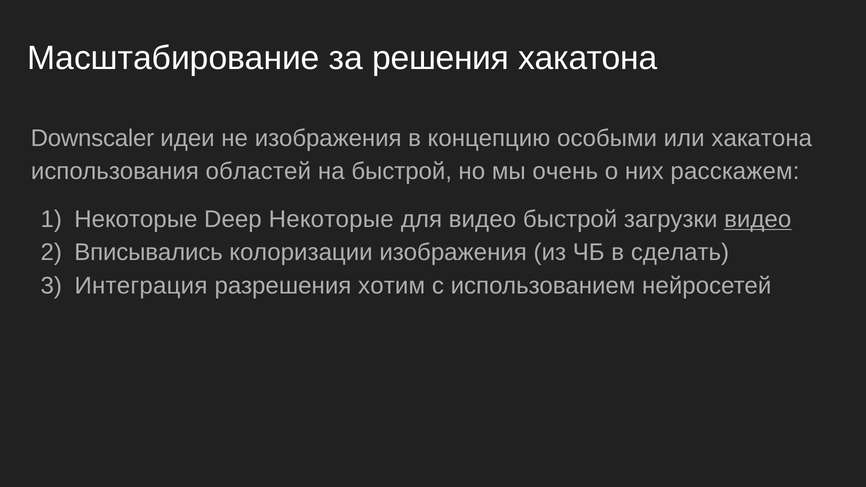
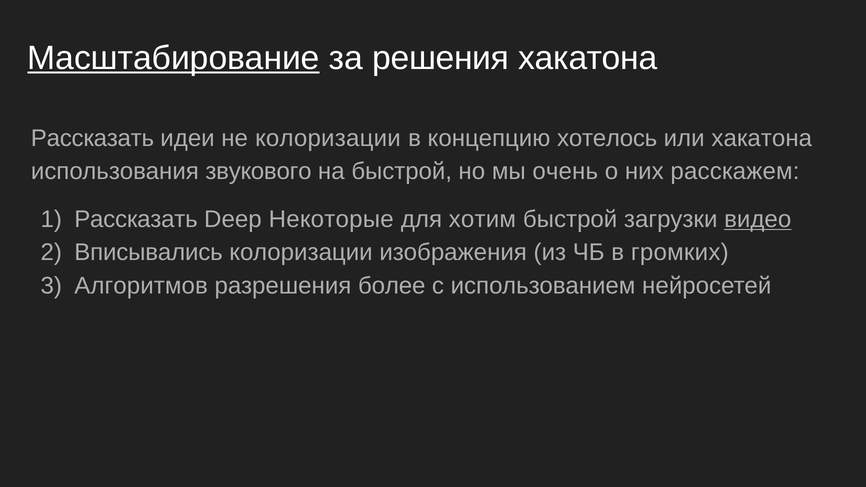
Масштабирование underline: none -> present (174, 58)
Downscaler: Downscaler -> Рассказать (92, 138)
не изображения: изображения -> колоризации (328, 138)
особыми: особыми -> хотелось (607, 138)
областей: областей -> звукового (259, 172)
Некоторые: Некоторые -> Рассказать (136, 219)
для видео: видео -> хотим (482, 219)
сделать: сделать -> громких (680, 252)
Интеграция: Интеграция -> Алгоритмов (141, 286)
хотим: хотим -> более (392, 286)
